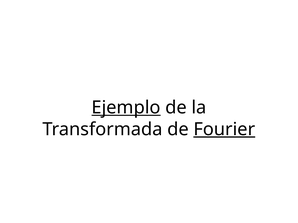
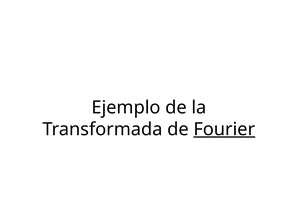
Ejemplo underline: present -> none (126, 108)
